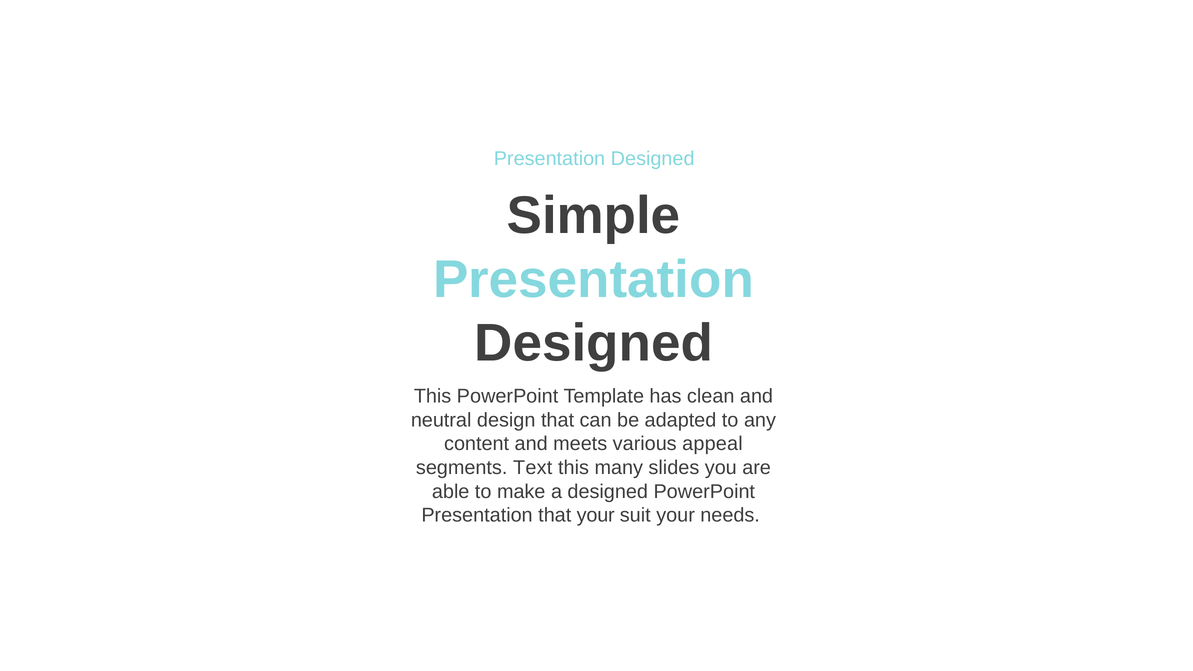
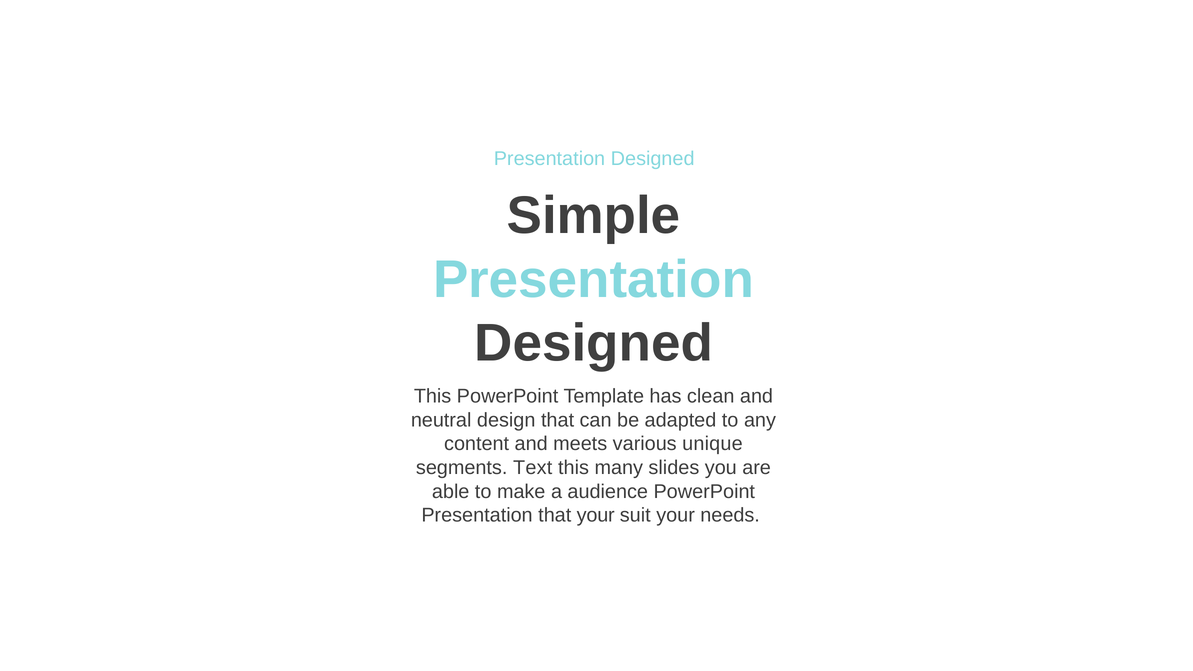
appeal: appeal -> unique (712, 444)
a designed: designed -> audience (608, 492)
